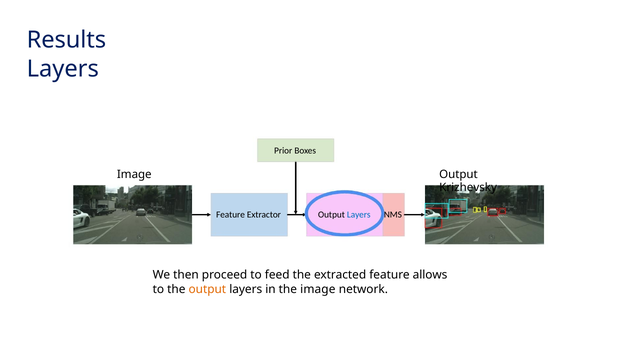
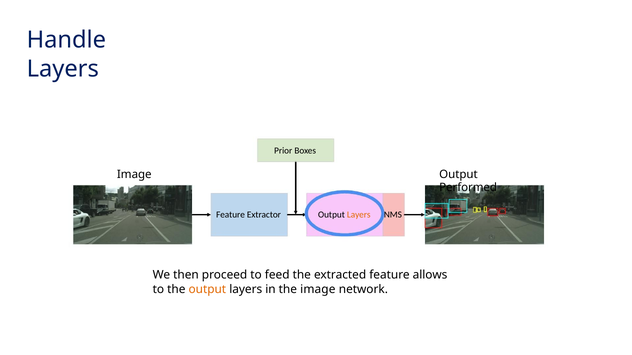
Results: Results -> Handle (66, 40)
Krizhevsky: Krizhevsky -> Performed (468, 188)
Layers colour: blue -> orange (359, 215)
